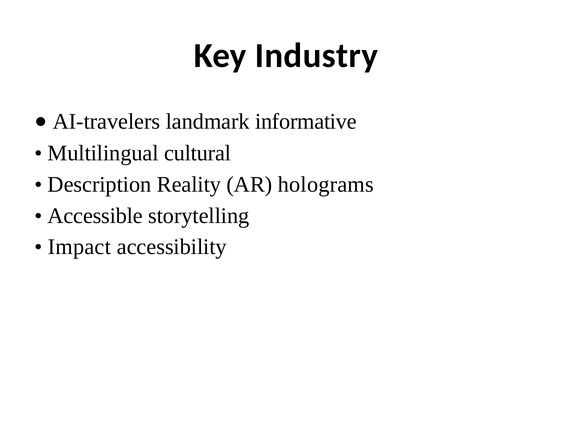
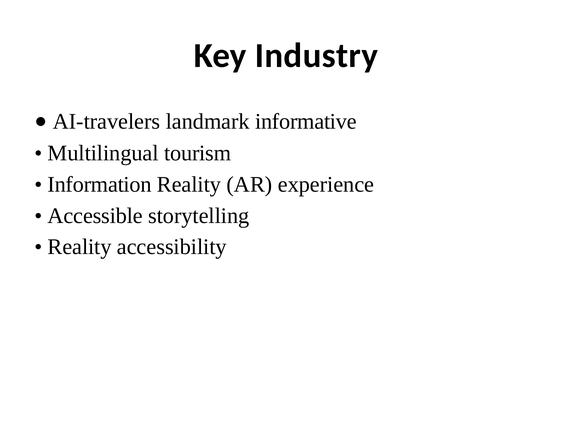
cultural: cultural -> tourism (198, 153)
Description: Description -> Information (100, 184)
holograms: holograms -> experience (326, 184)
Impact: Impact -> Reality (80, 247)
